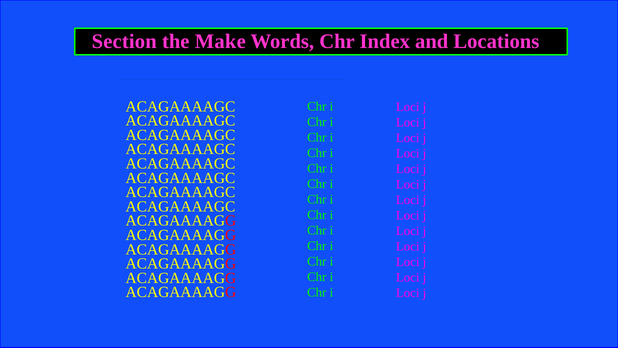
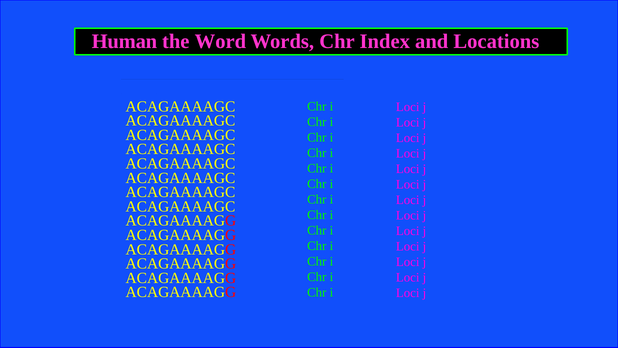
Section: Section -> Human (124, 41)
Make: Make -> Word (220, 41)
